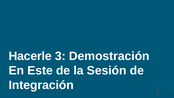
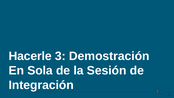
Este: Este -> Sola (40, 70)
